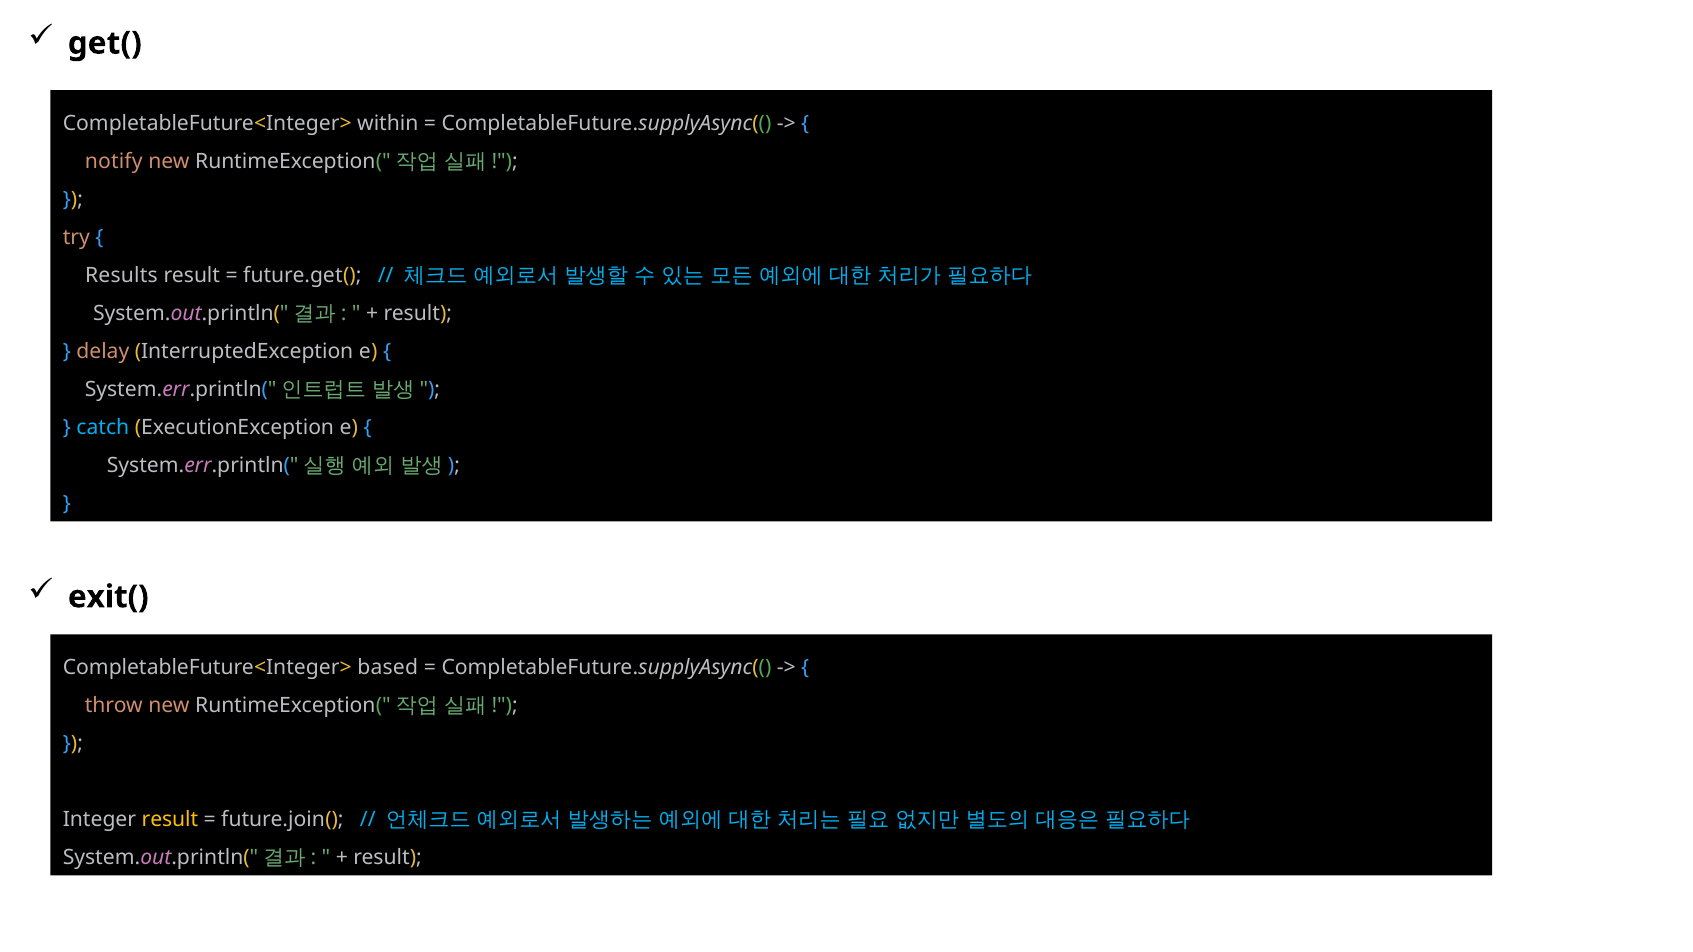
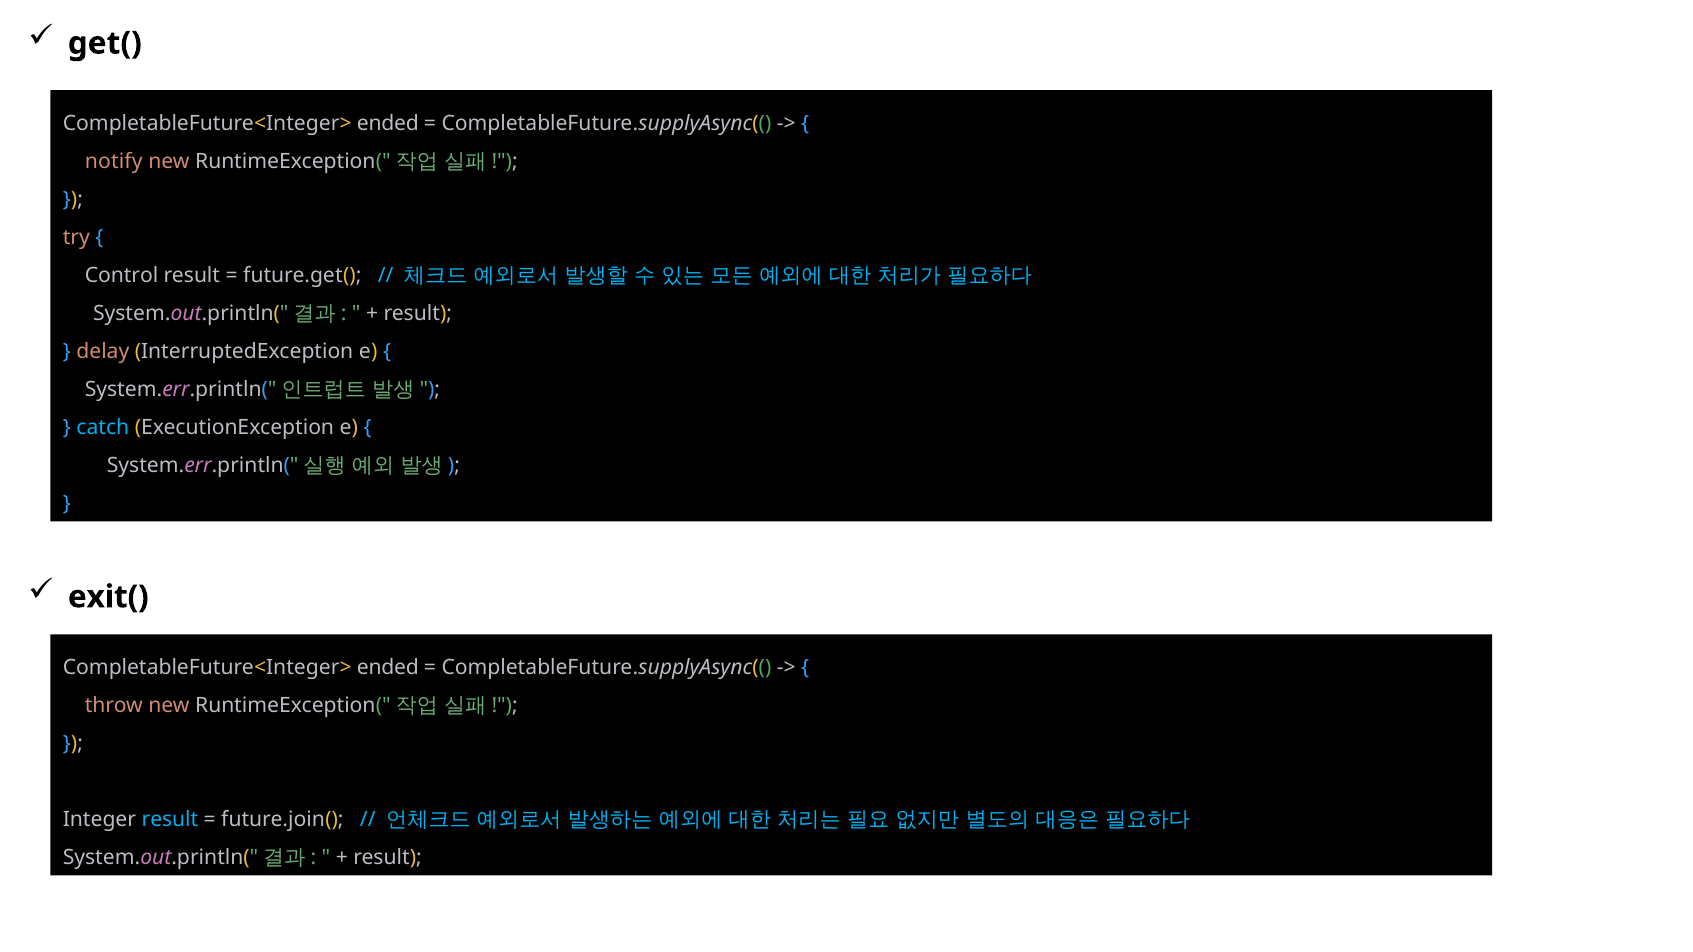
within: within -> ended (388, 123)
Results: Results -> Control (122, 276)
based: based -> ended (388, 668)
result colour: yellow -> light blue (170, 820)
